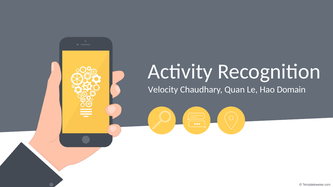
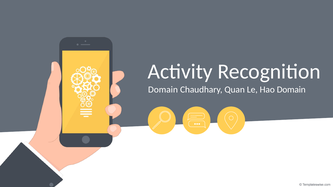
Velocity: Velocity -> Domain (163, 90)
